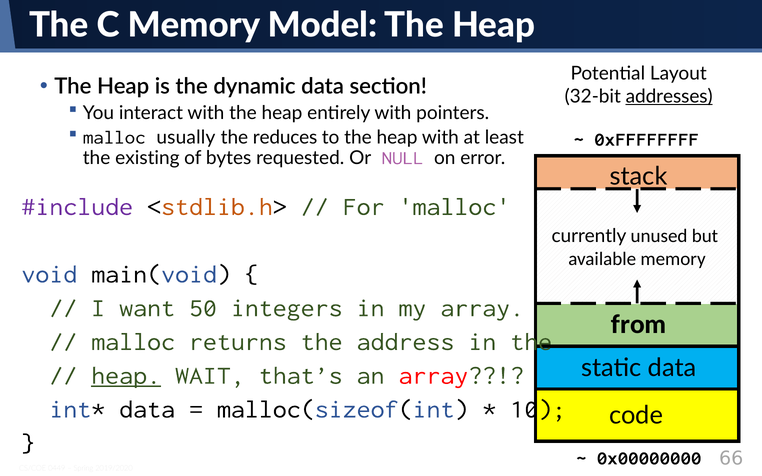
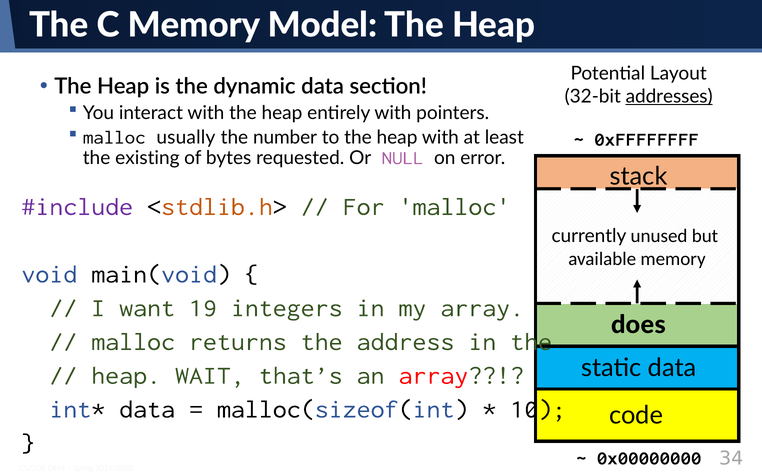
reduces: reduces -> number (285, 137)
50: 50 -> 19 (203, 308)
from: from -> does (639, 325)
heap underline: present -> none (126, 376)
66: 66 -> 34 (731, 459)
